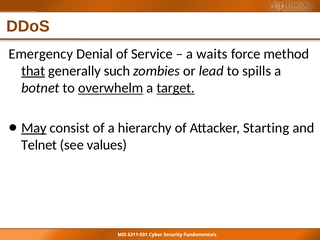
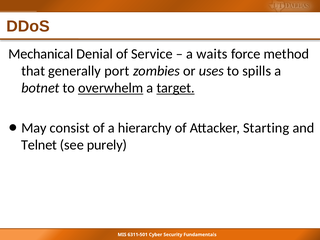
Emergency: Emergency -> Mechanical (41, 54)
that underline: present -> none (33, 71)
such: such -> port (117, 71)
lead: lead -> uses (211, 71)
May underline: present -> none (34, 128)
values: values -> purely (107, 145)
